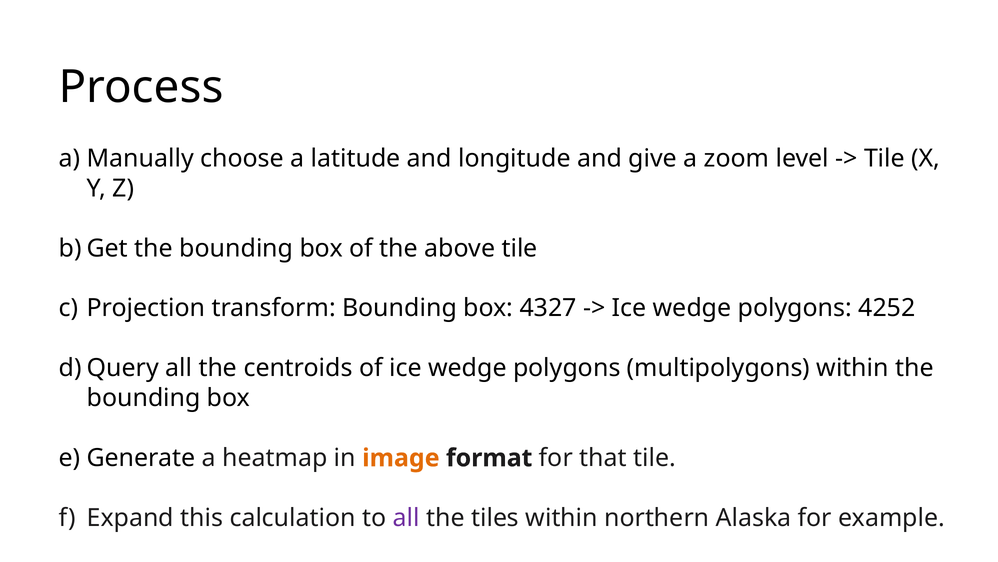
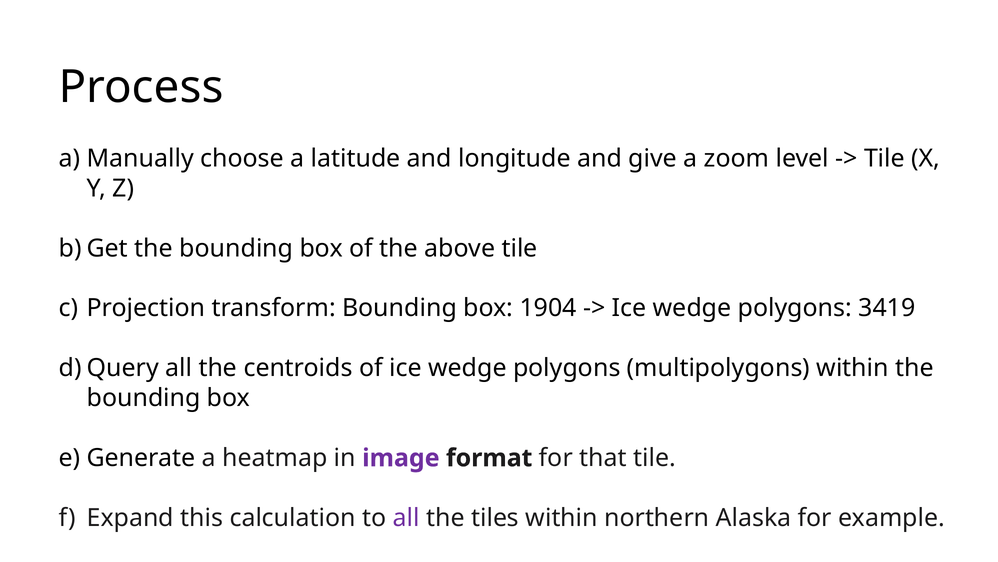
4327: 4327 -> 1904 (548, 308)
4252: 4252 -> 3419 (887, 308)
image colour: orange -> purple (401, 458)
